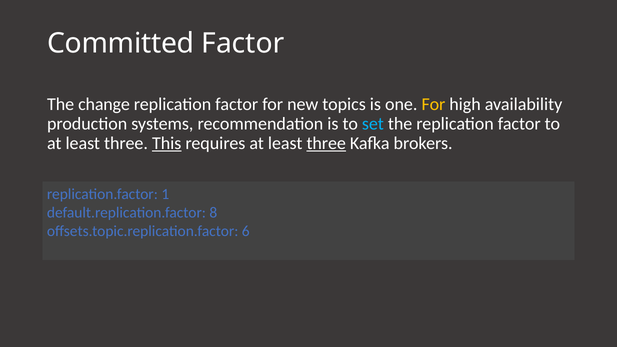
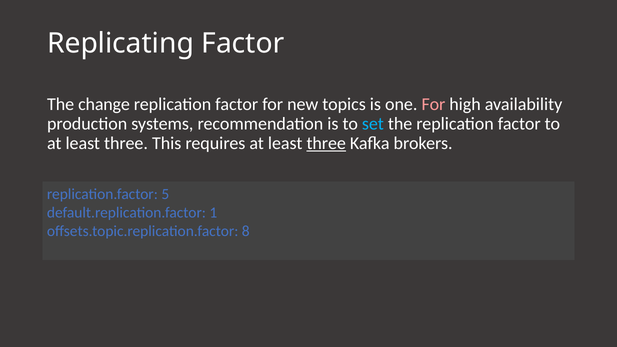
Committed: Committed -> Replicating (121, 43)
For colour: yellow -> pink (433, 104)
This underline: present -> none (167, 143)
1: 1 -> 5 (165, 194)
8: 8 -> 1 (213, 213)
6: 6 -> 8 (246, 231)
